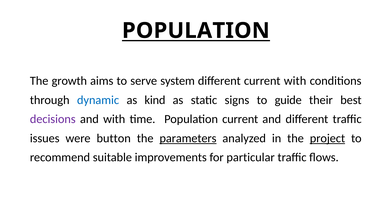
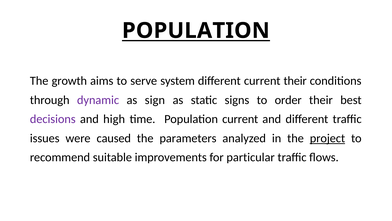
current with: with -> their (295, 81)
dynamic colour: blue -> purple (98, 100)
kind: kind -> sign (155, 100)
guide: guide -> order (288, 100)
and with: with -> high (114, 119)
button: button -> caused (114, 138)
parameters underline: present -> none (188, 138)
